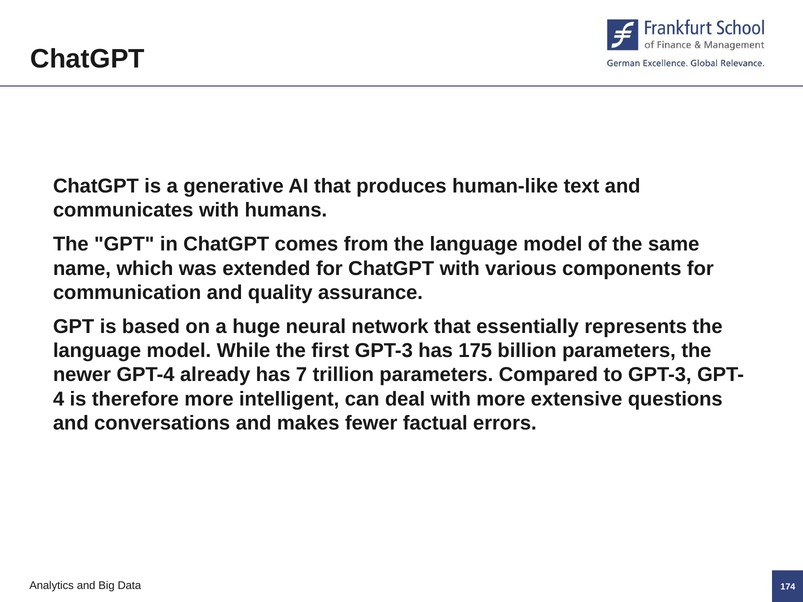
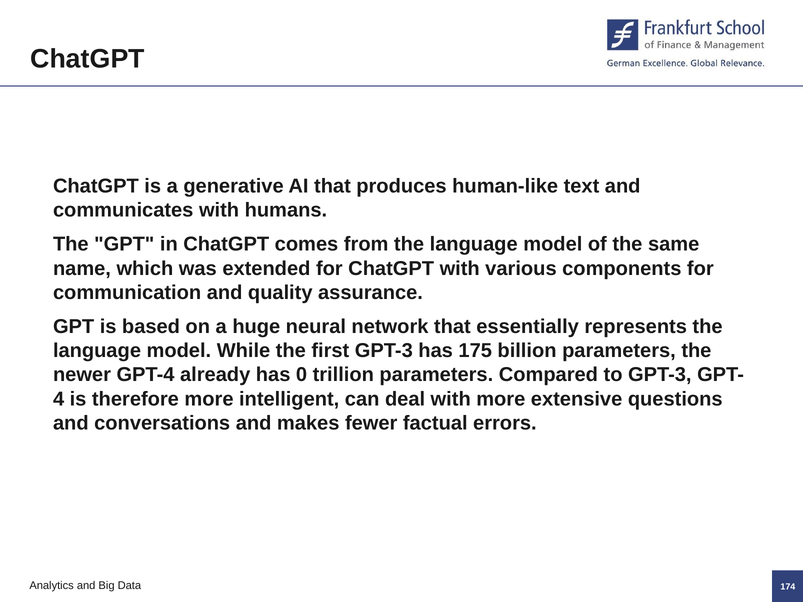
7: 7 -> 0 (302, 375)
